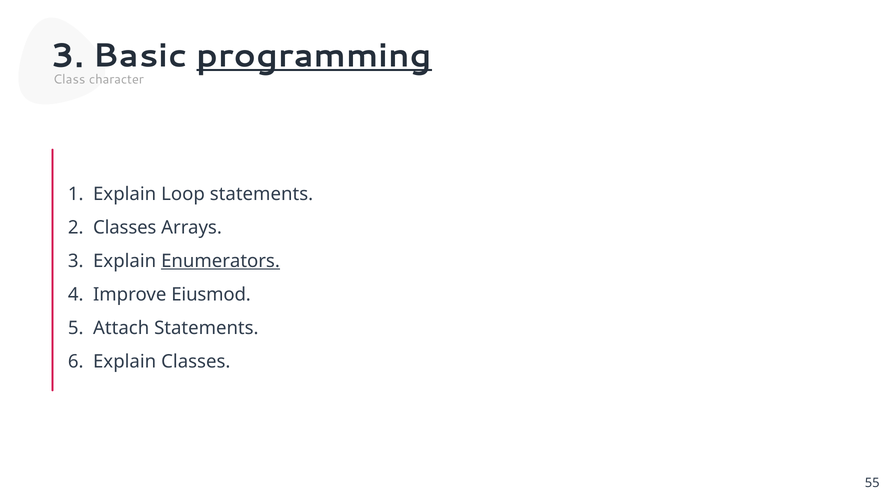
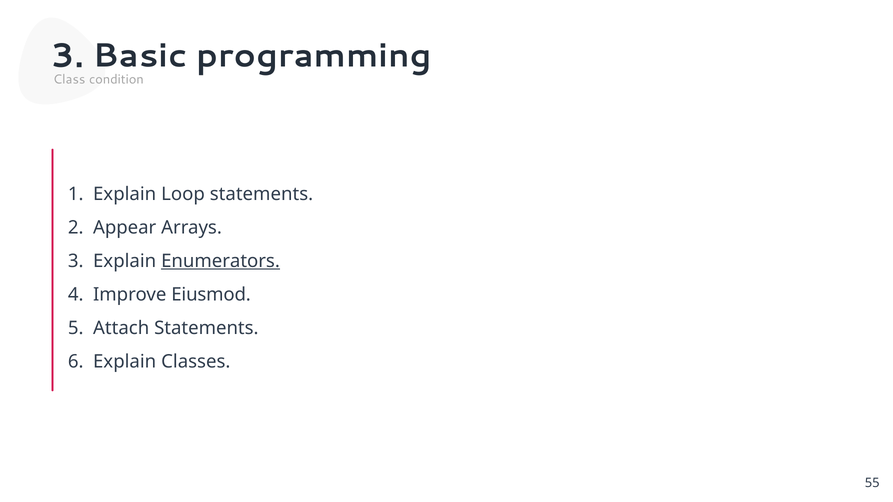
programming underline: present -> none (314, 56)
character: character -> condition (116, 79)
Classes: Classes -> Appear (125, 228)
